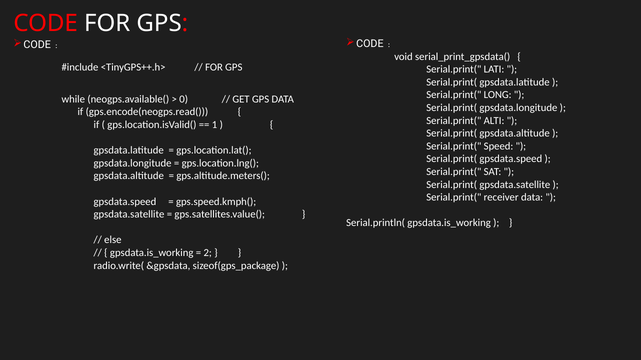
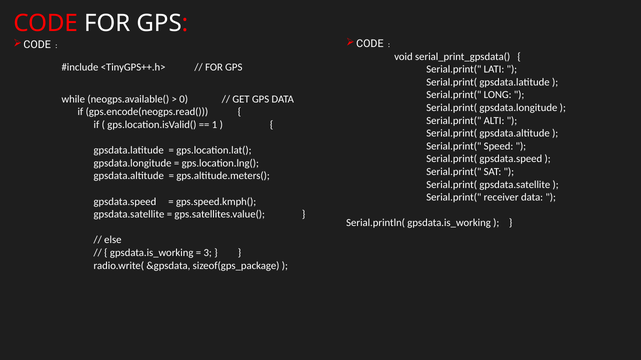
2: 2 -> 3 (208, 253)
